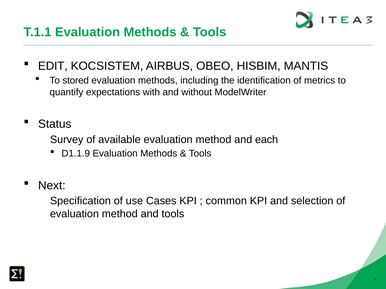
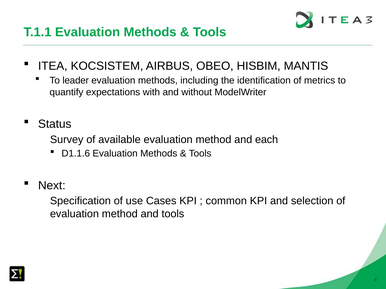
EDIT: EDIT -> ITEA (53, 66)
stored: stored -> leader (76, 81)
D1.1.9: D1.1.9 -> D1.1.6 (76, 154)
